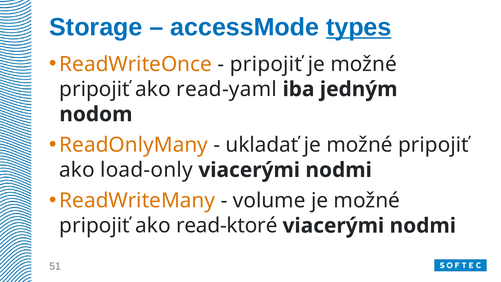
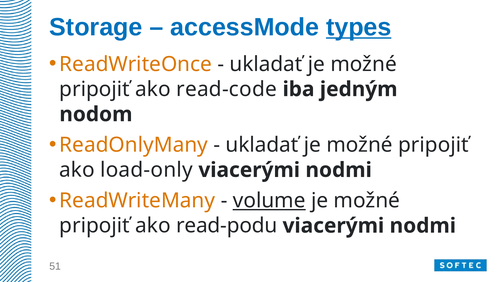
pripojiť: pripojiť -> ukladať (266, 64)
read-yaml: read-yaml -> read-code (227, 89)
volume underline: none -> present (269, 201)
read-ktoré: read-ktoré -> read-podu (227, 226)
